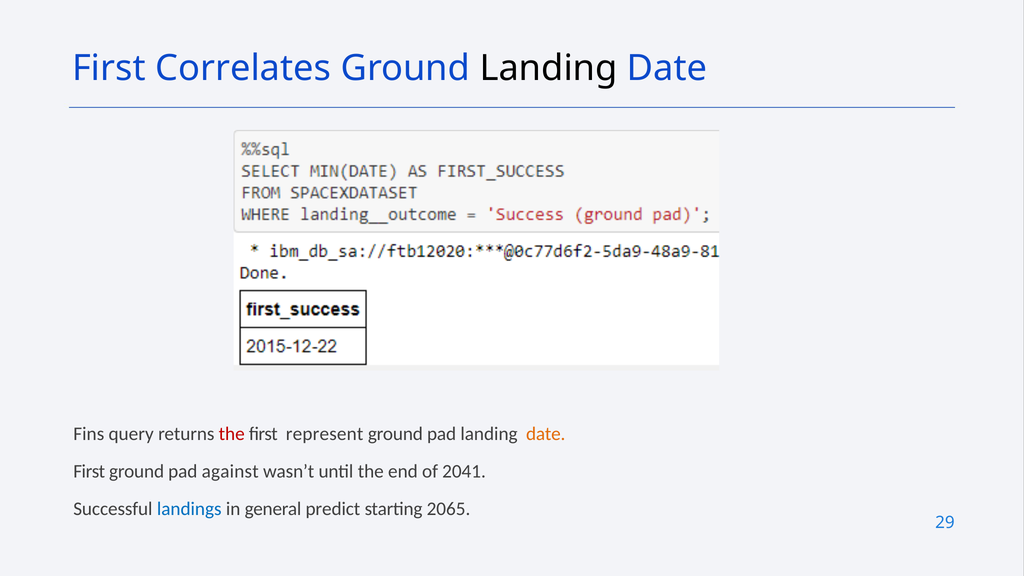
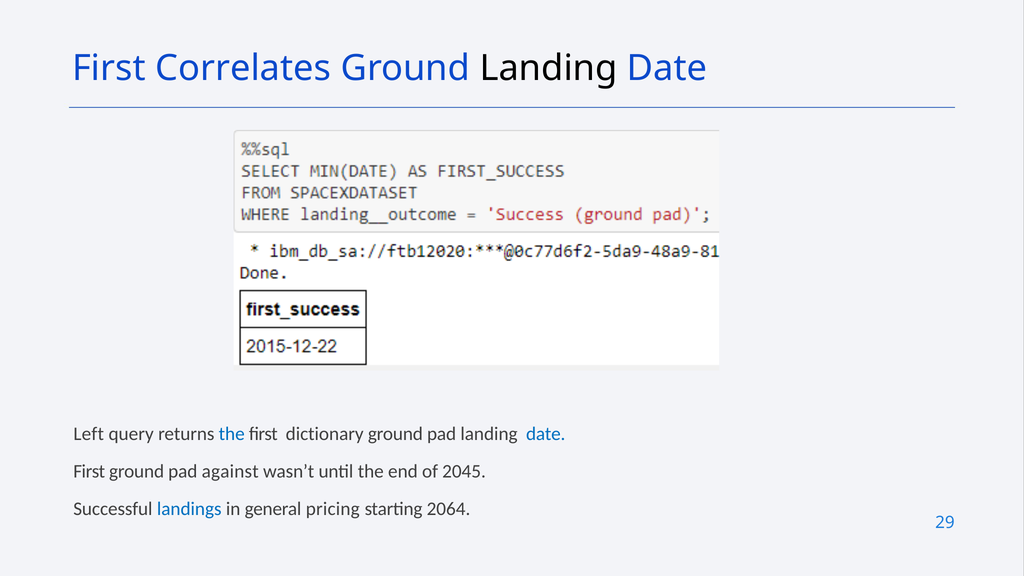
Fins: Fins -> Left (89, 434)
the colour: red -> blue (232, 434)
represent: represent -> dictionary (325, 434)
date colour: orange -> blue (546, 434)
2041: 2041 -> 2045 (464, 471)
predict: predict -> pricing (333, 509)
2065: 2065 -> 2064 (449, 509)
